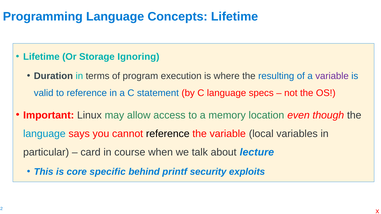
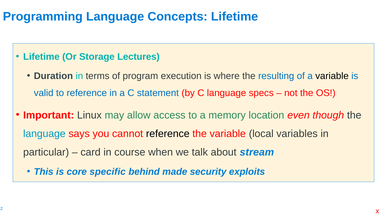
Ignoring: Ignoring -> Lectures (138, 57)
variable colour: purple -> black (332, 76)
lecture: lecture -> stream (257, 152)
printf: printf -> made (175, 172)
